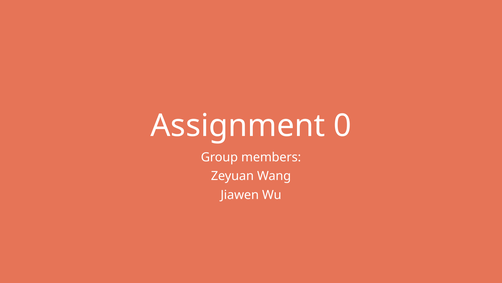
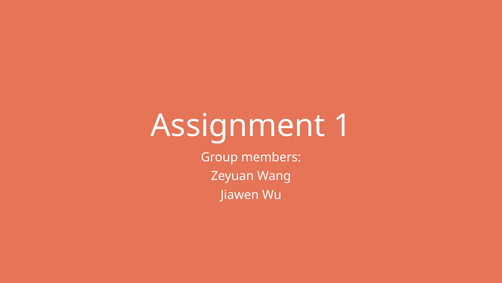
0: 0 -> 1 (342, 125)
